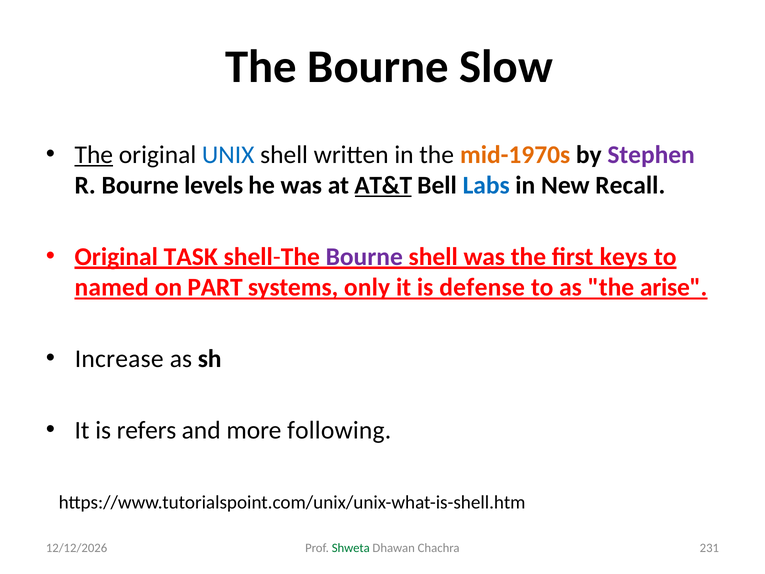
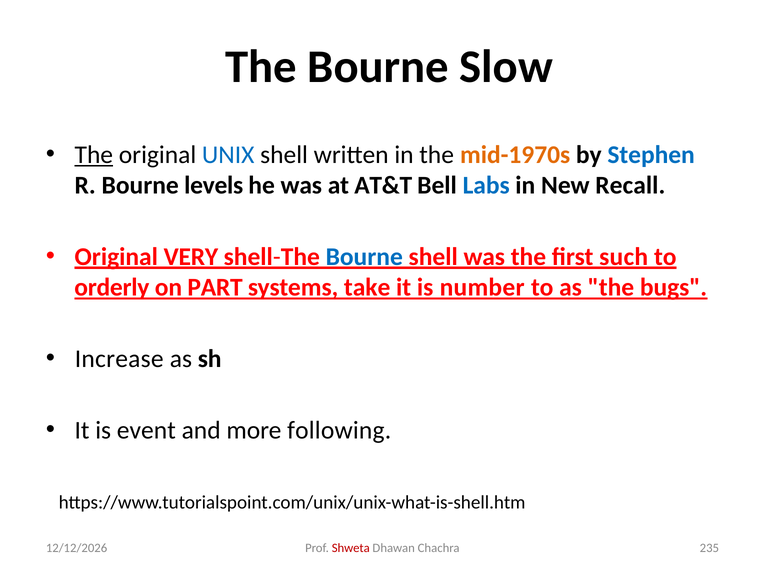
Stephen colour: purple -> blue (651, 155)
AT&T underline: present -> none (383, 185)
TASK: TASK -> VERY (191, 257)
Bourne colour: purple -> blue (364, 257)
keys: keys -> such (624, 257)
named: named -> orderly (112, 287)
only: only -> take (367, 287)
defense: defense -> number (482, 287)
arise: arise -> bugs (674, 287)
refers: refers -> event (146, 430)
Shweta colour: green -> red (351, 548)
231: 231 -> 235 (709, 548)
